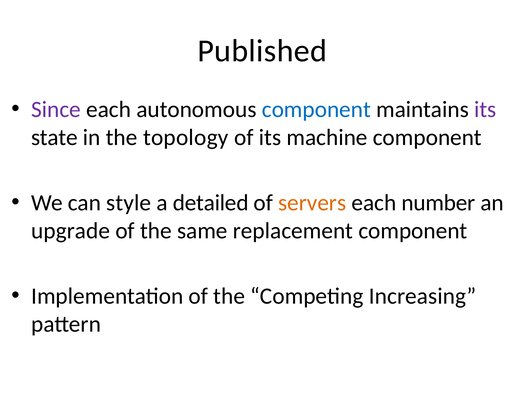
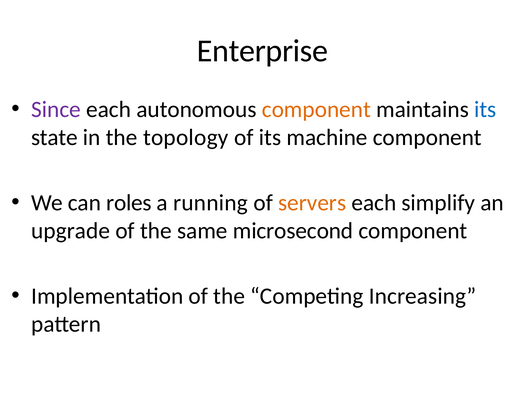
Published: Published -> Enterprise (263, 51)
component colour: blue -> orange (316, 109)
its colour: purple -> blue (485, 109)
style: style -> roles (129, 203)
detailed: detailed -> running (211, 203)
number: number -> simplify (438, 203)
replacement: replacement -> microsecond (293, 231)
